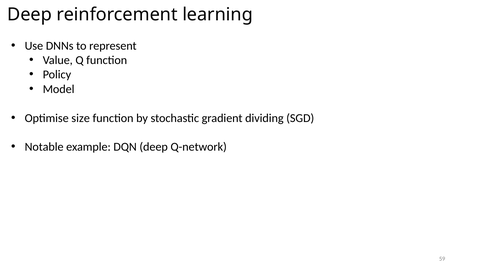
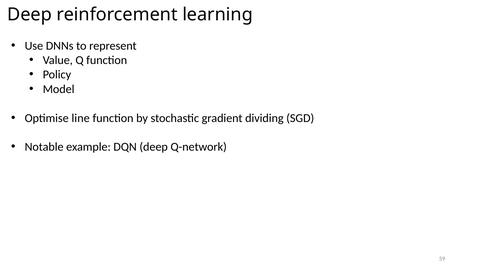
size: size -> line (81, 118)
